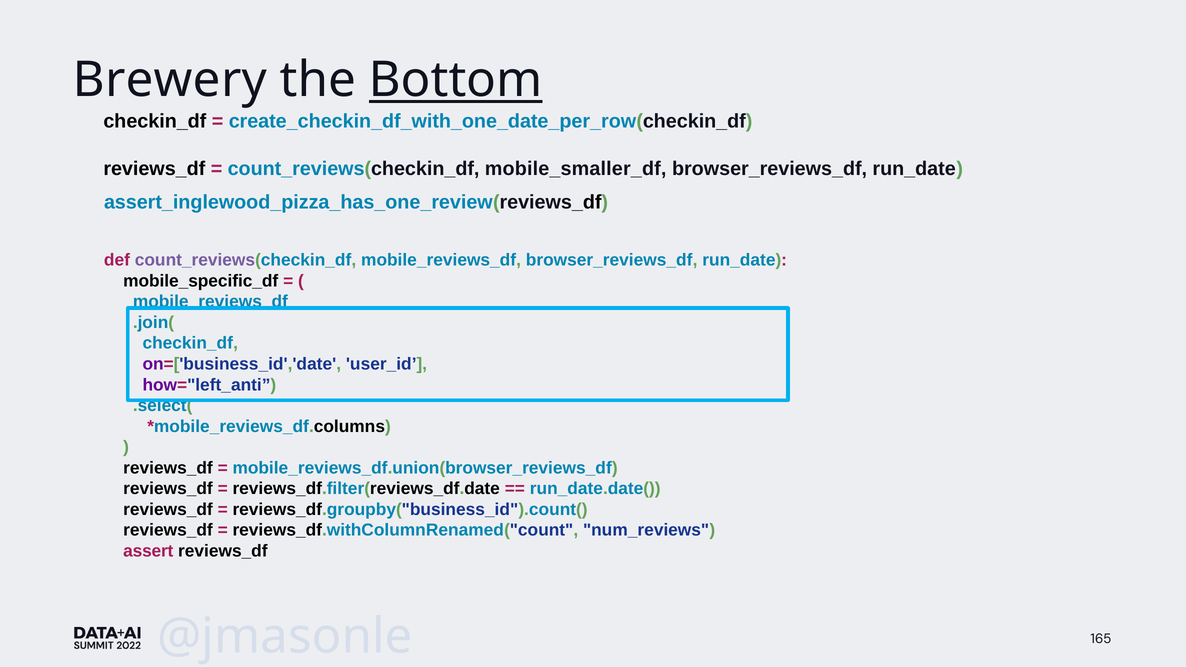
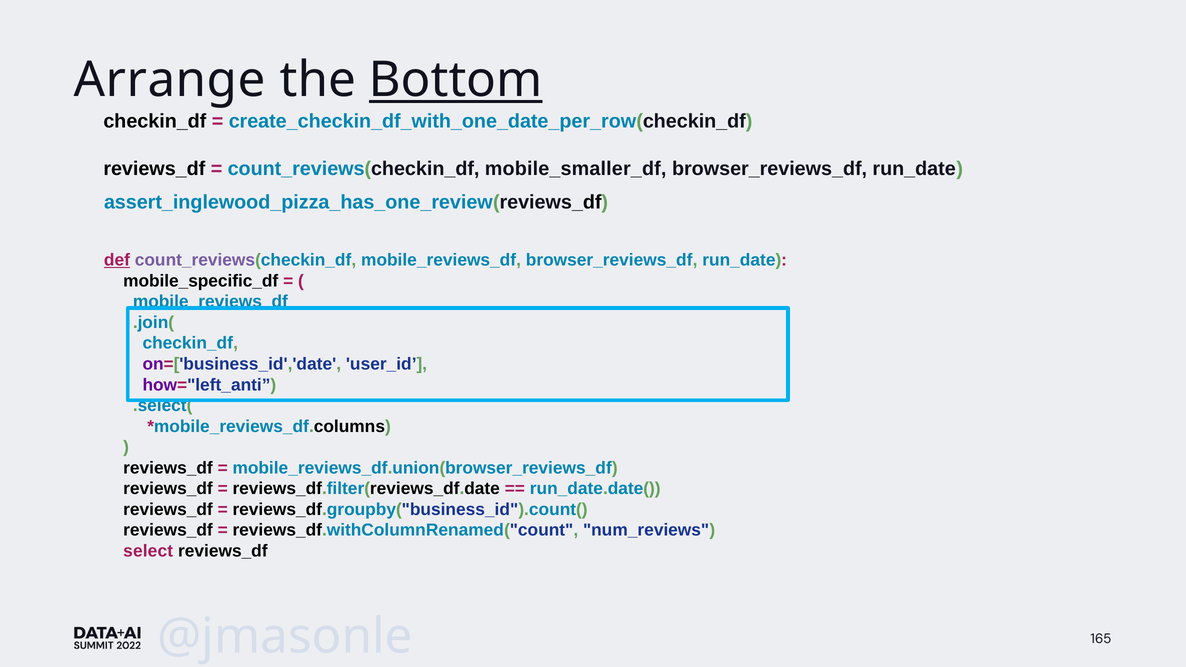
Brewery: Brewery -> Arrange (170, 80)
def underline: none -> present (117, 260)
assert: assert -> select (148, 551)
